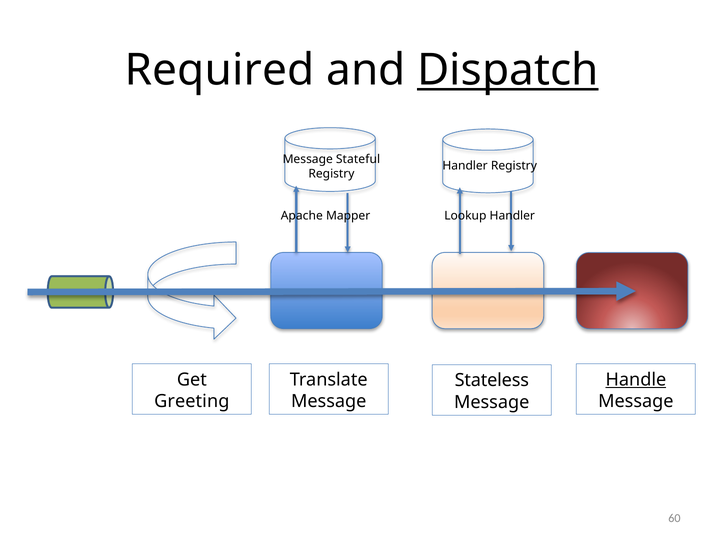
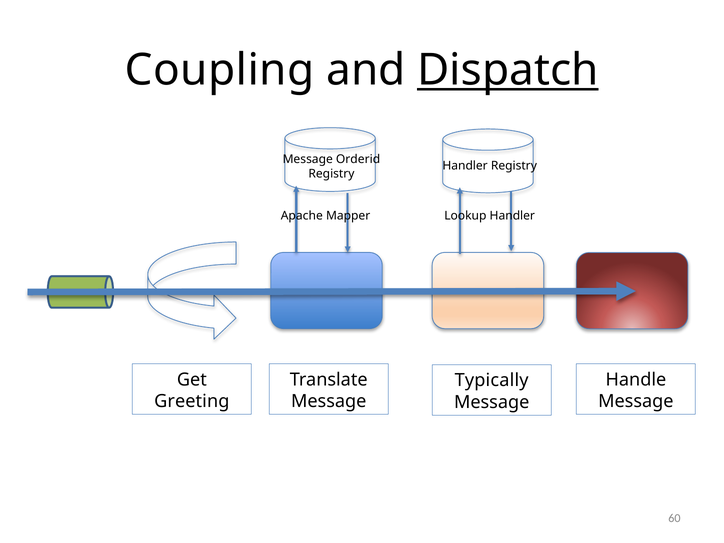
Required: Required -> Coupling (220, 70)
Stateful: Stateful -> Orderid (358, 159)
Handle underline: present -> none (636, 380)
Stateless: Stateless -> Typically (492, 380)
